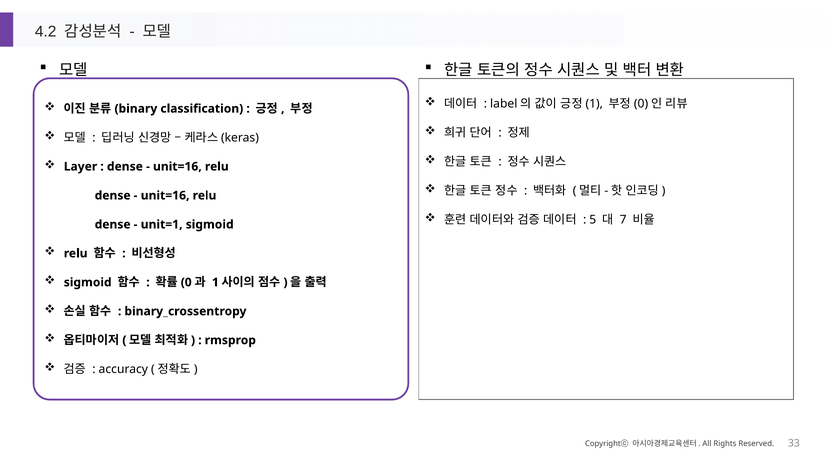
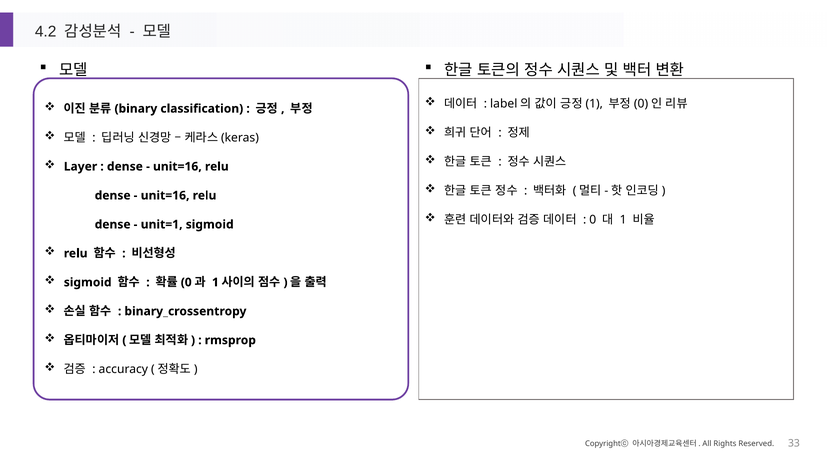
5: 5 -> 0 (593, 220)
7: 7 -> 1 (623, 220)
